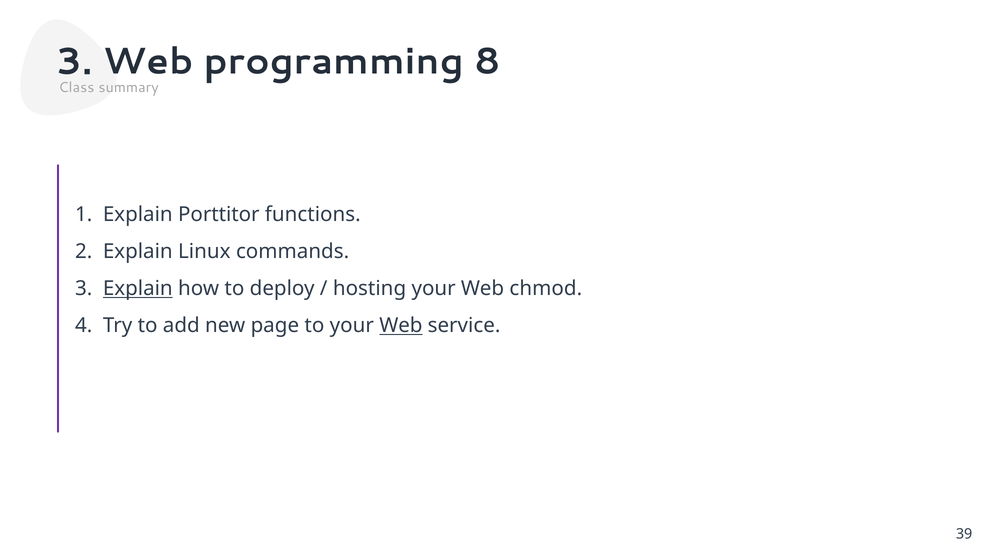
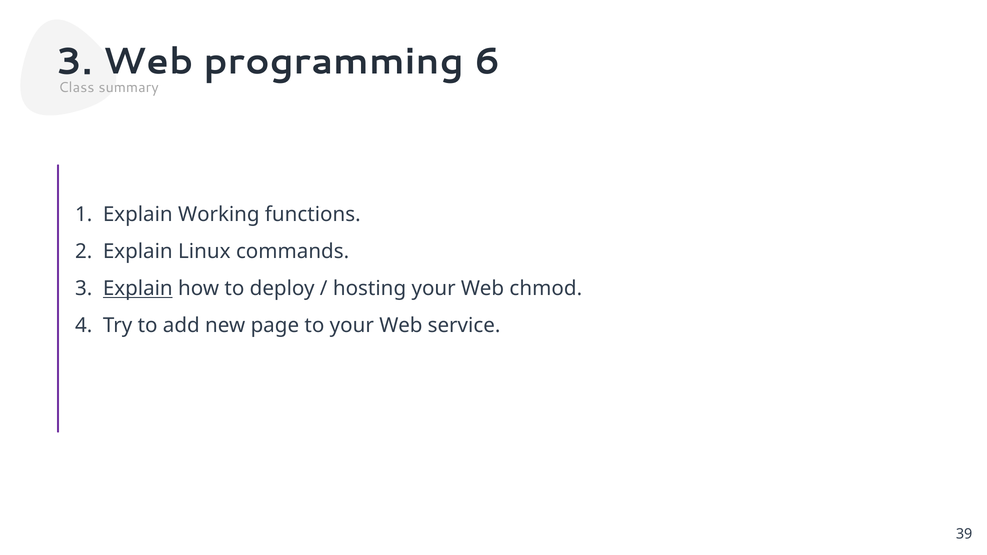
8: 8 -> 6 (487, 61)
Porttitor: Porttitor -> Working (219, 215)
Web underline: present -> none (401, 326)
